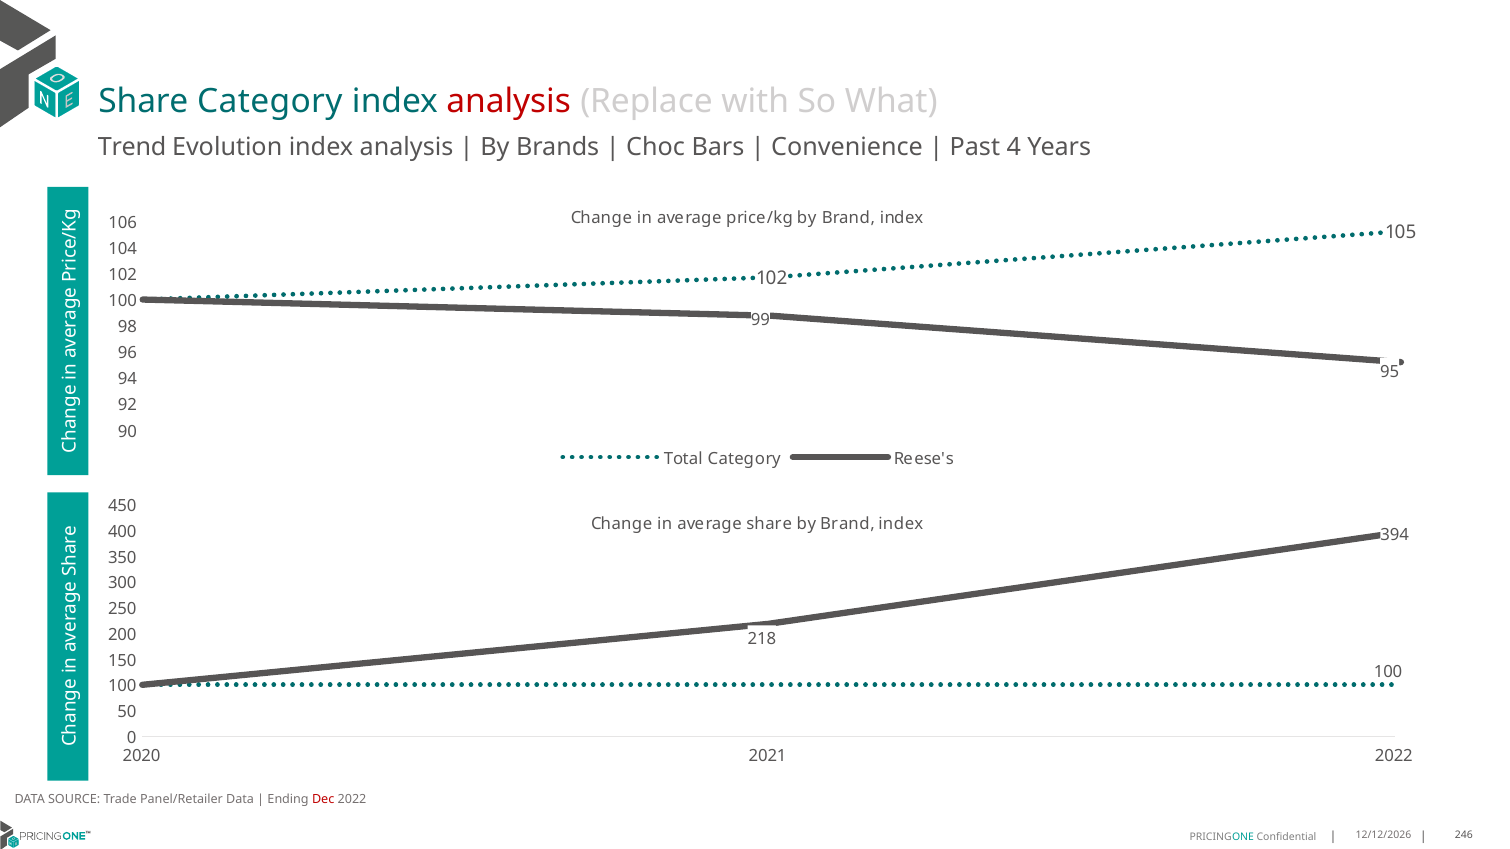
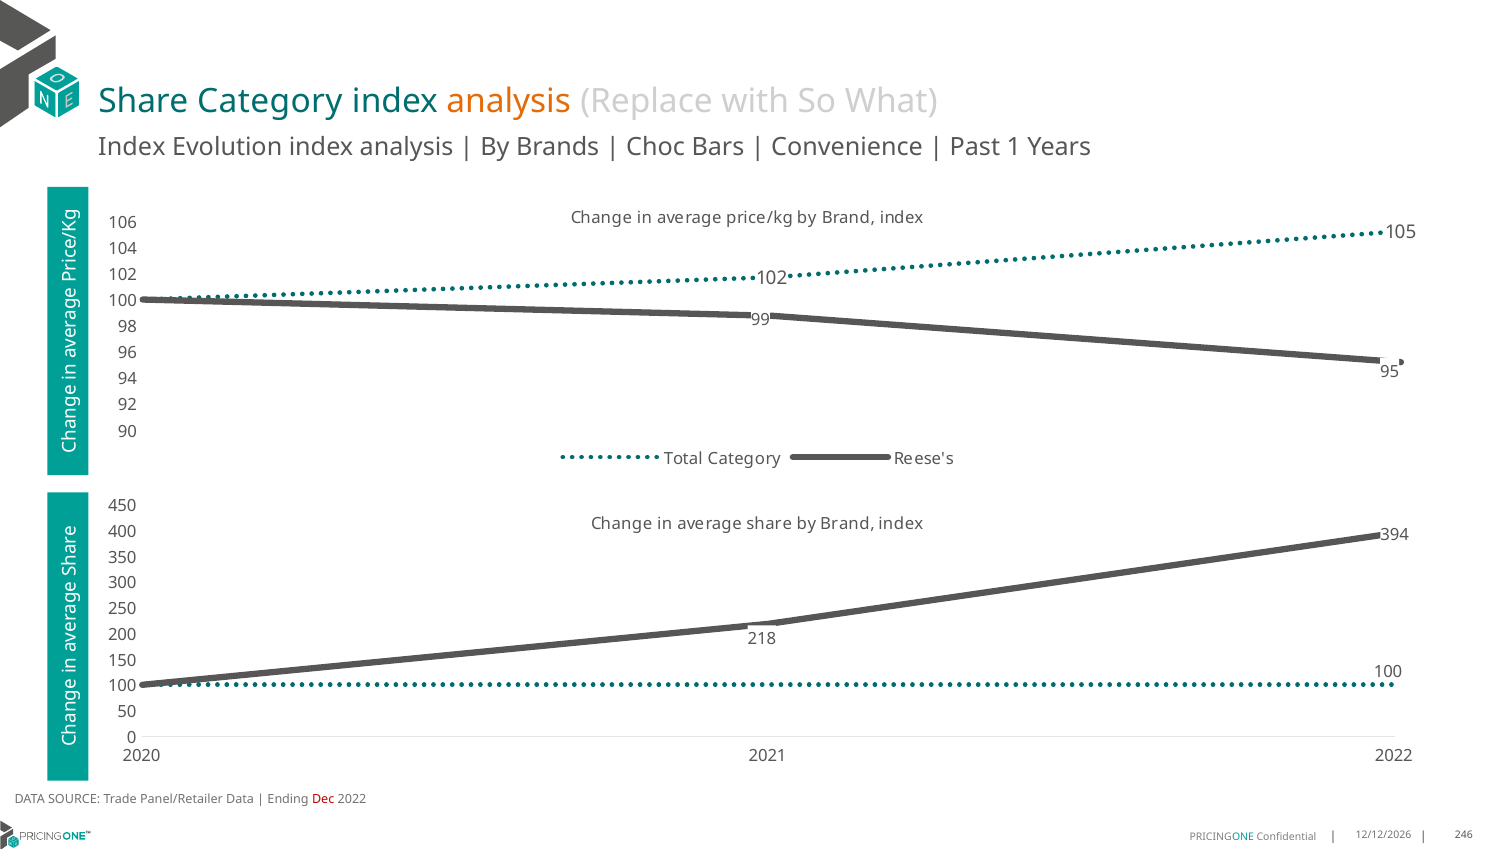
analysis colour: red -> orange (509, 101)
Trend: Trend -> Index (132, 147)
4: 4 -> 1 (1014, 147)
